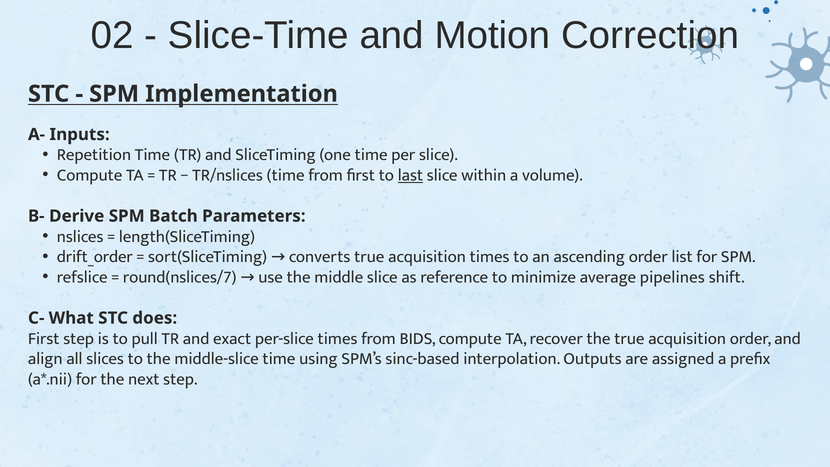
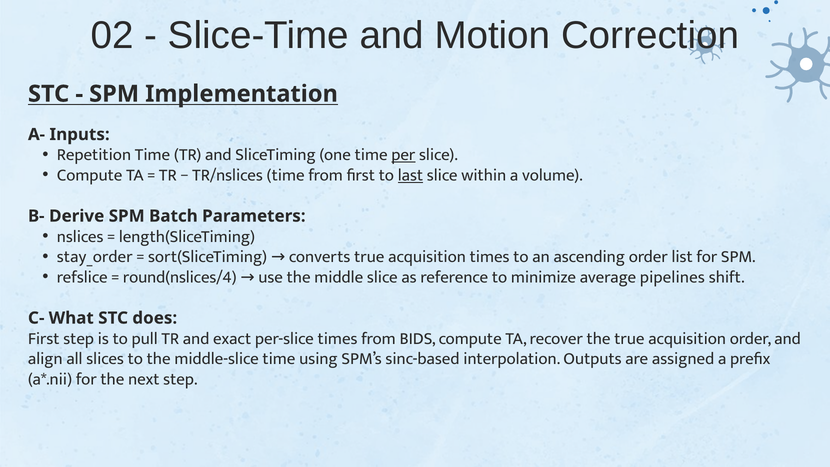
per underline: none -> present (403, 155)
drift_order: drift_order -> stay_order (95, 257)
round(nslices/7: round(nslices/7 -> round(nslices/4 (180, 277)
